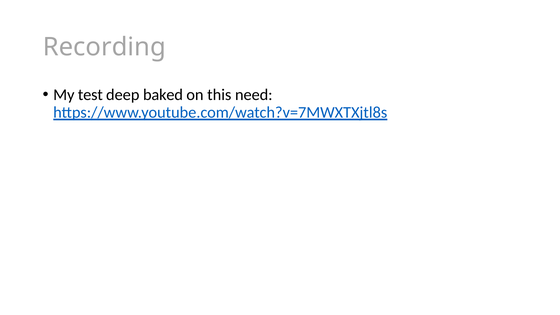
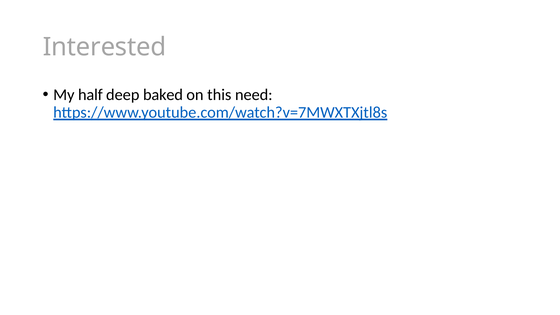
Recording: Recording -> Interested (104, 47)
test: test -> half (90, 95)
